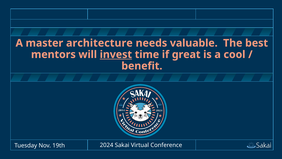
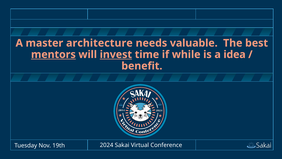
mentors underline: none -> present (53, 54)
great: great -> while (186, 54)
cool: cool -> idea (235, 54)
